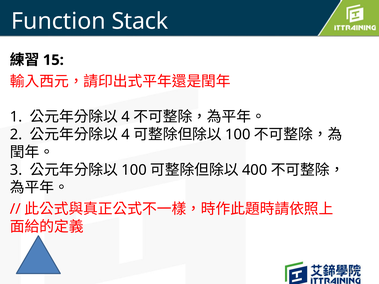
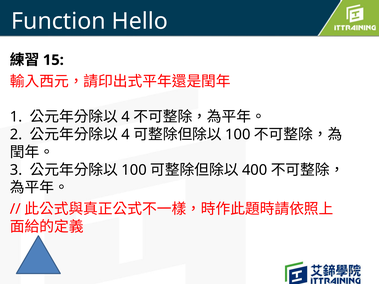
Stack: Stack -> Hello (140, 21)
